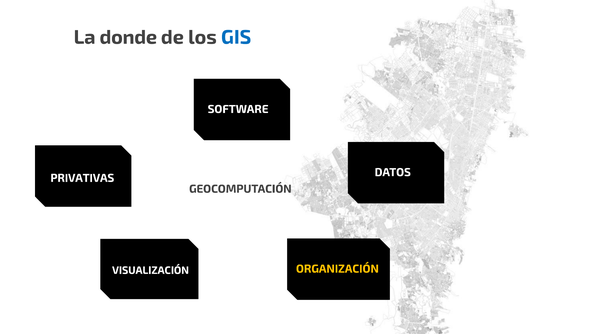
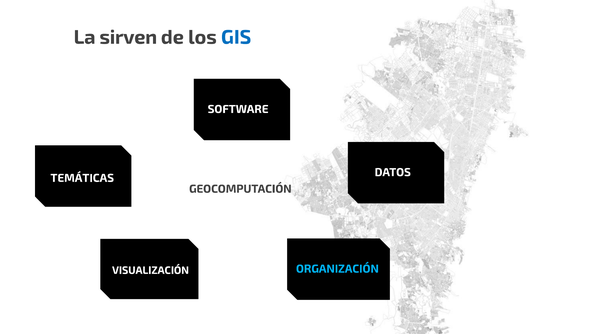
donde: donde -> sirven (128, 37)
PRIVATIVAS: PRIVATIVAS -> TEMÁTICAS (82, 178)
ORGANIZACIÓN colour: yellow -> light blue (337, 269)
